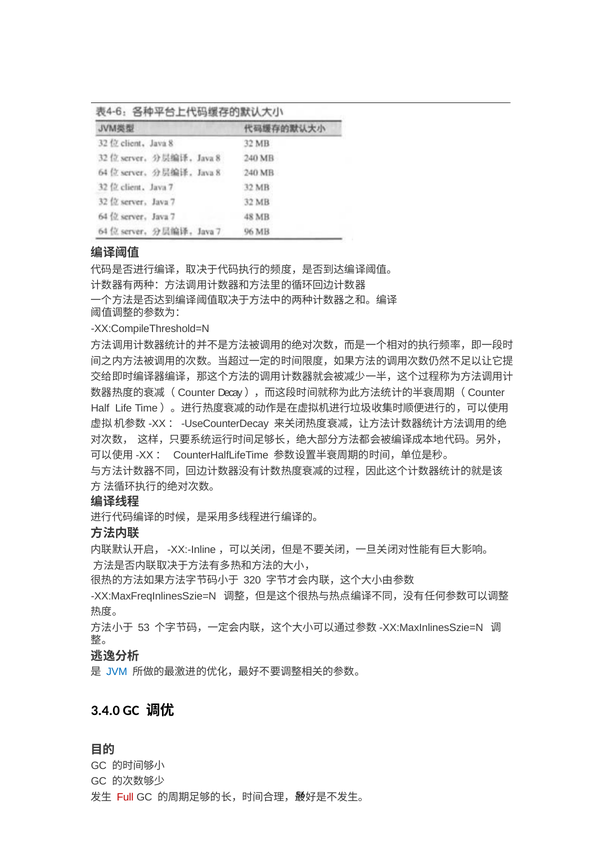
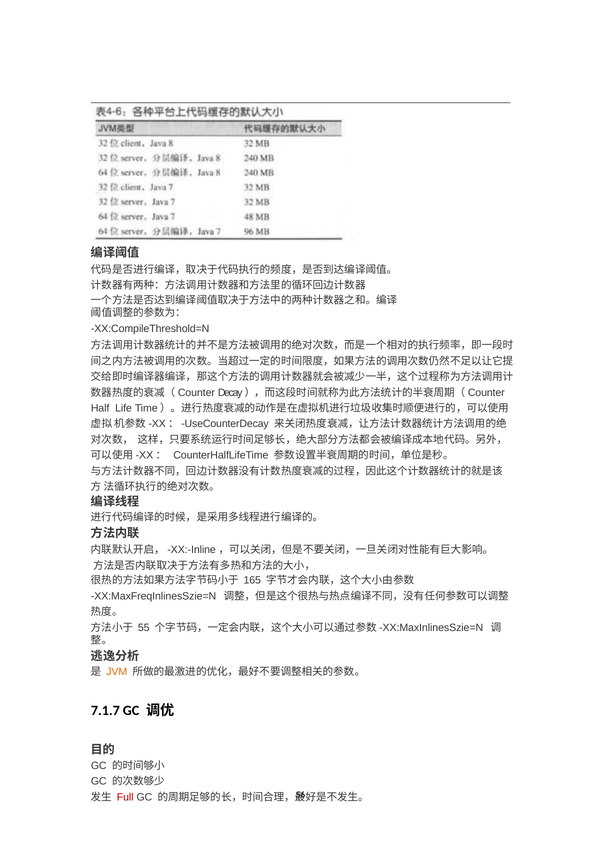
320: 320 -> 165 (252, 581)
53: 53 -> 55 (144, 628)
JVM colour: blue -> orange (117, 672)
3.4.0: 3.4.0 -> 7.1.7 (105, 711)
